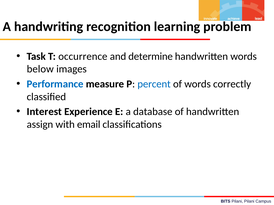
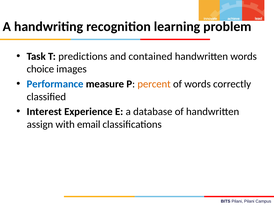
occurrence: occurrence -> predictions (83, 56)
determine: determine -> contained (150, 56)
below: below -> choice (40, 69)
percent colour: blue -> orange (154, 84)
